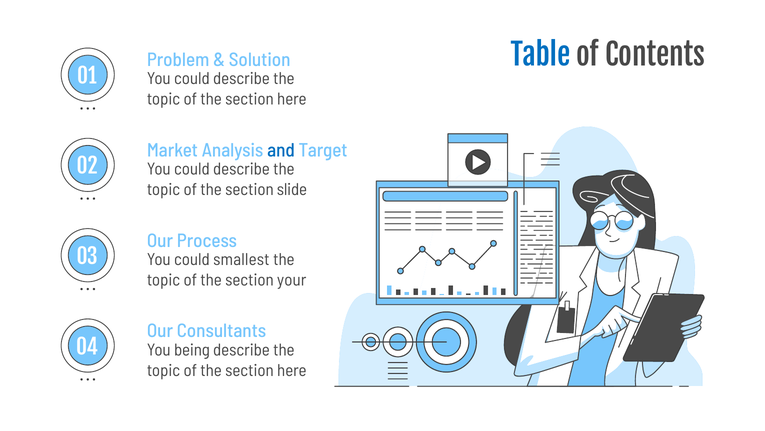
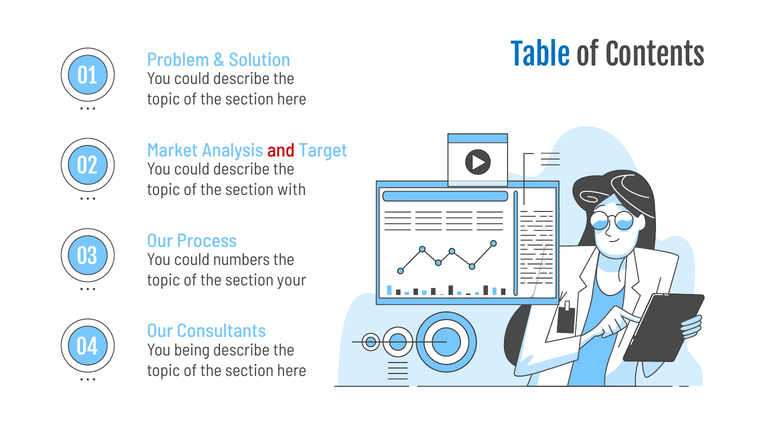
and colour: blue -> red (281, 150)
slide: slide -> with (292, 189)
smallest: smallest -> numbers (242, 259)
